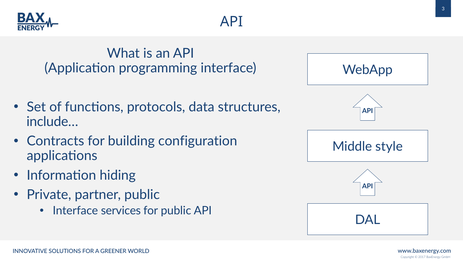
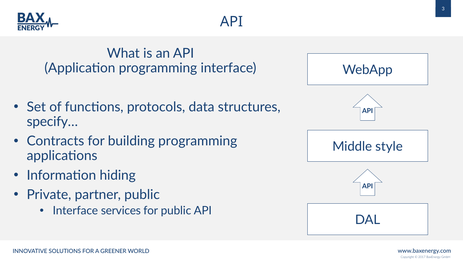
include…: include… -> specify… (52, 121)
building configuration: configuration -> programming (198, 141)
